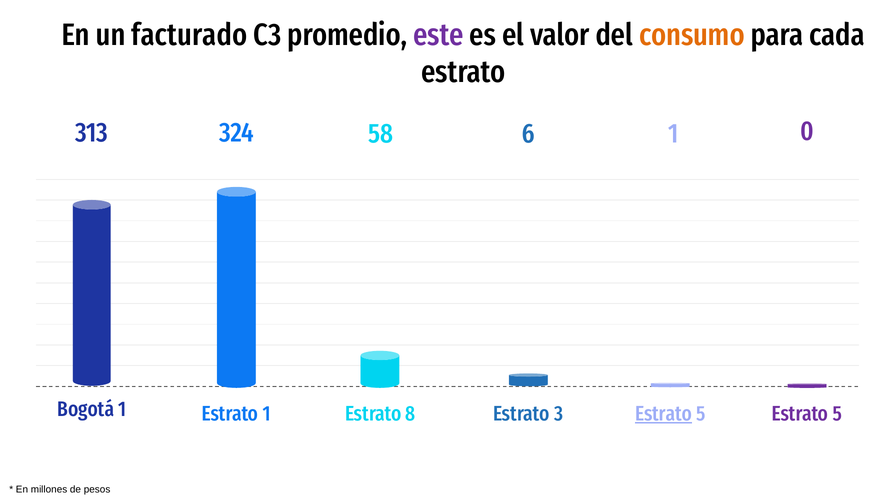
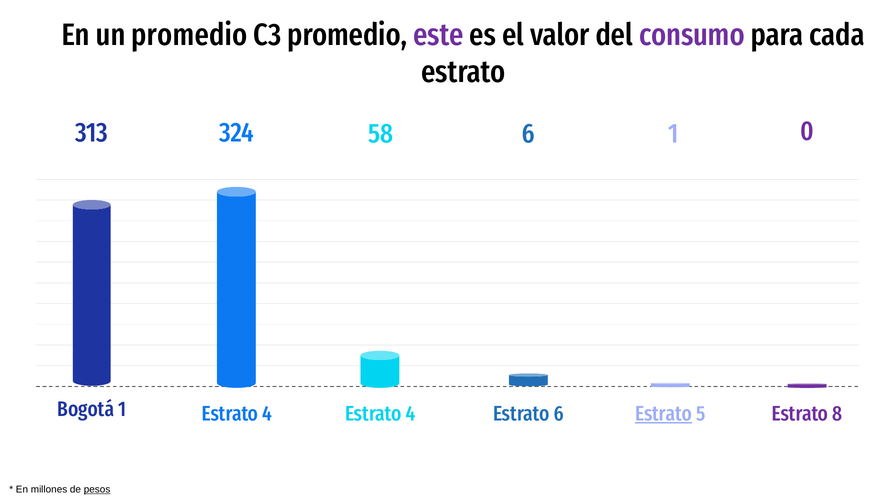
un facturado: facturado -> promedio (189, 35)
consumo colour: orange -> purple (692, 35)
1: 1 -> 4 (267, 414)
8: 8 -> 4 (410, 414)
Estrato 3: 3 -> 6 (559, 414)
5: 5 -> 8 (837, 414)
pesos underline: none -> present (97, 489)
